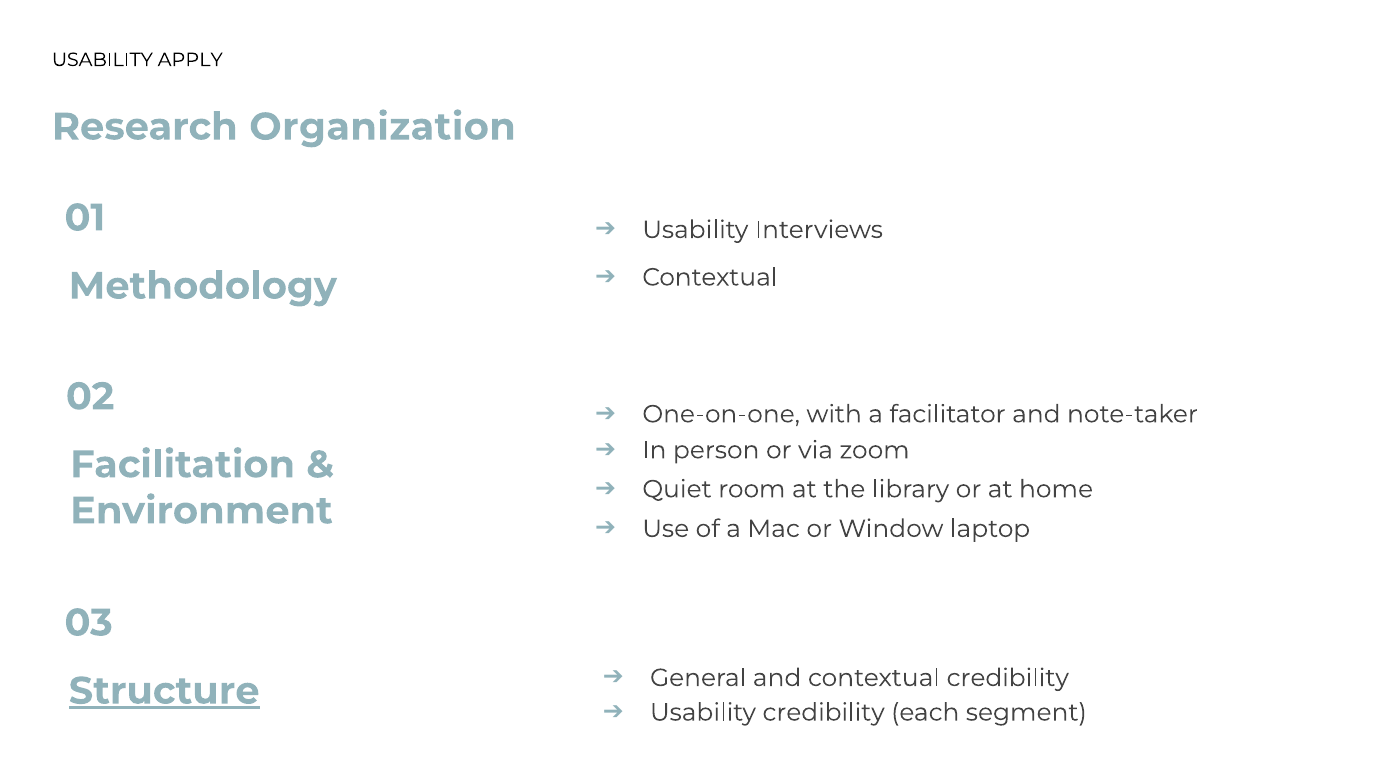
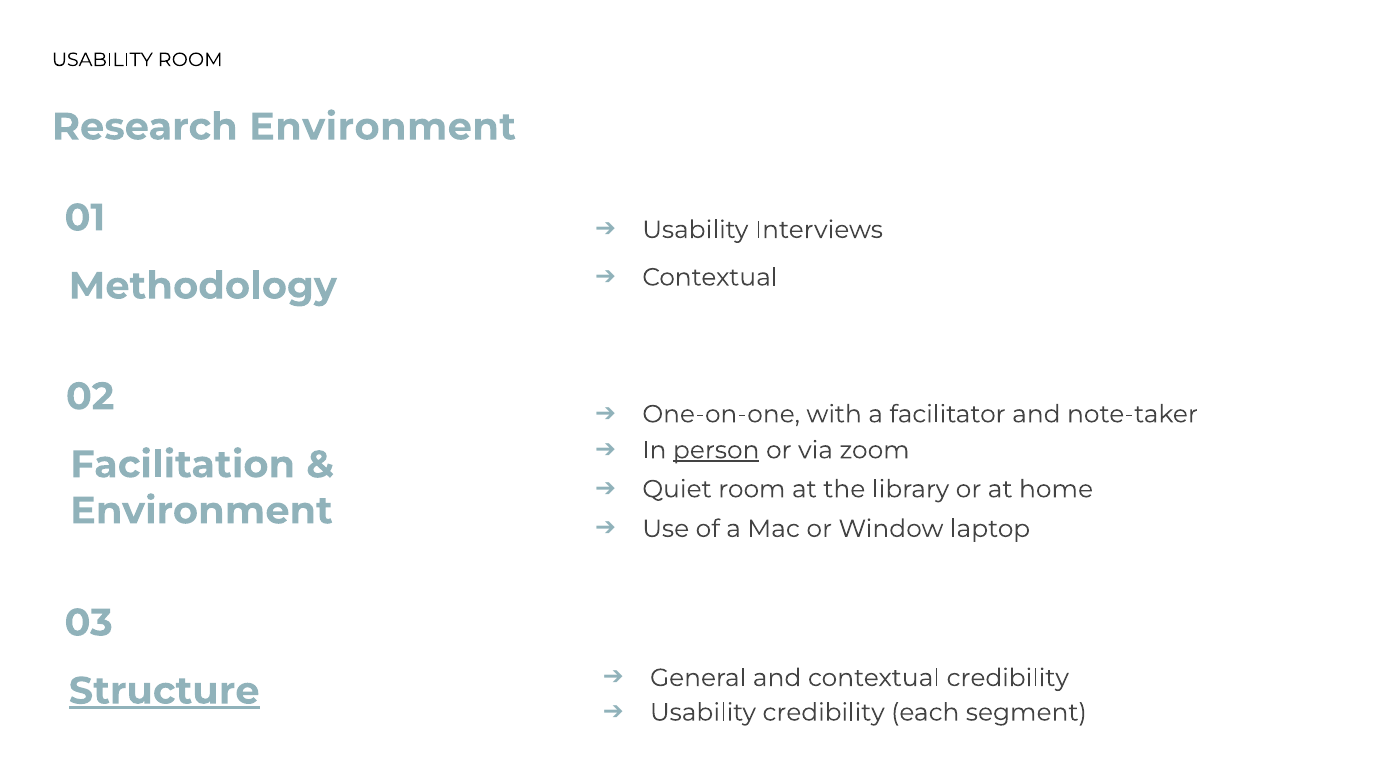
USABILITY APPLY: APPLY -> ROOM (190, 60)
Research Organization: Organization -> Environment (383, 127)
person underline: none -> present (716, 450)
